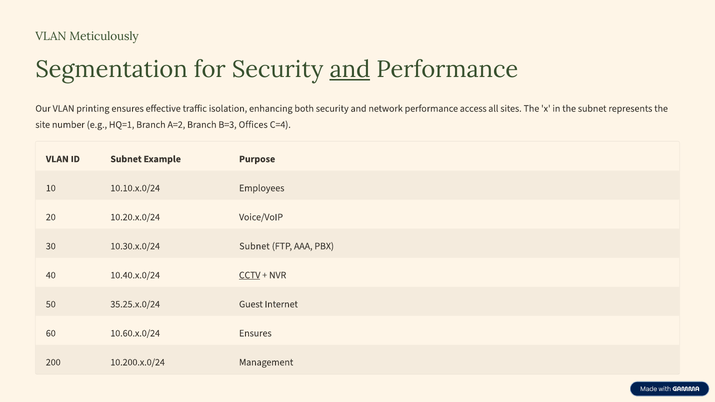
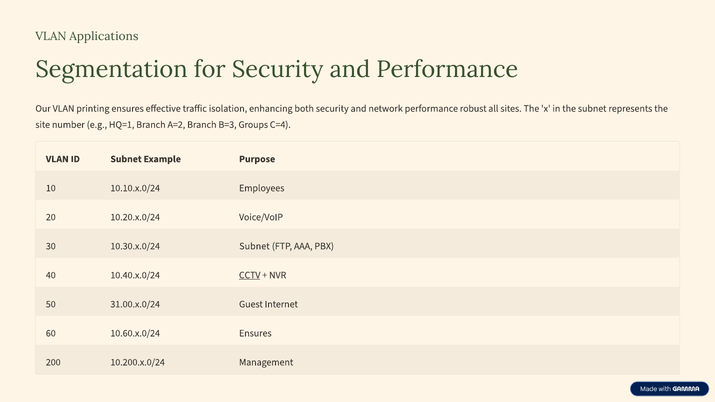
Meticulously: Meticulously -> Applications (104, 36)
and underline: present -> none (350, 70)
access: access -> robust (473, 108)
Offices: Offices -> Groups (253, 125)
35.25.x.0/24: 35.25.x.0/24 -> 31.00.x.0/24 (135, 304)
